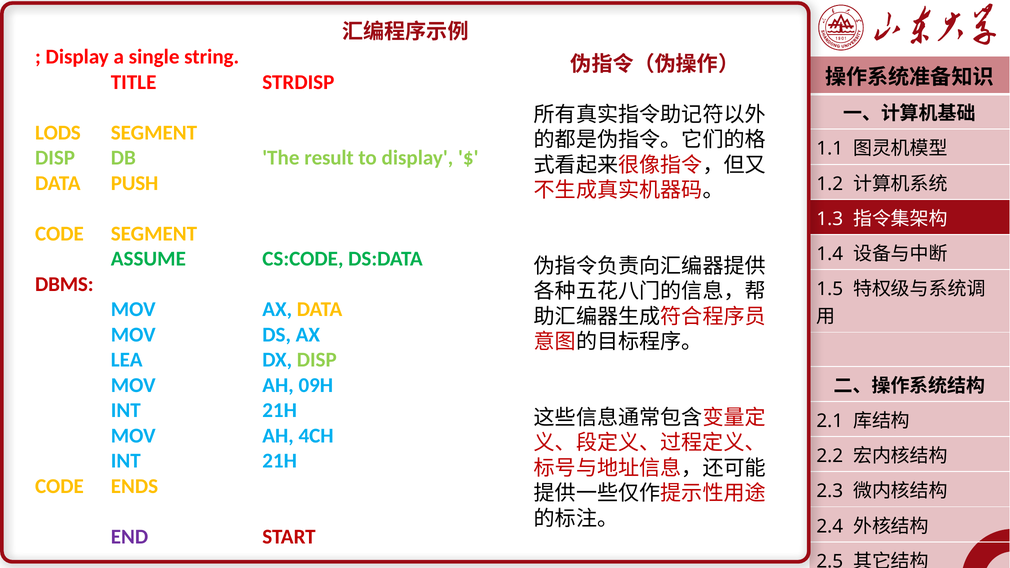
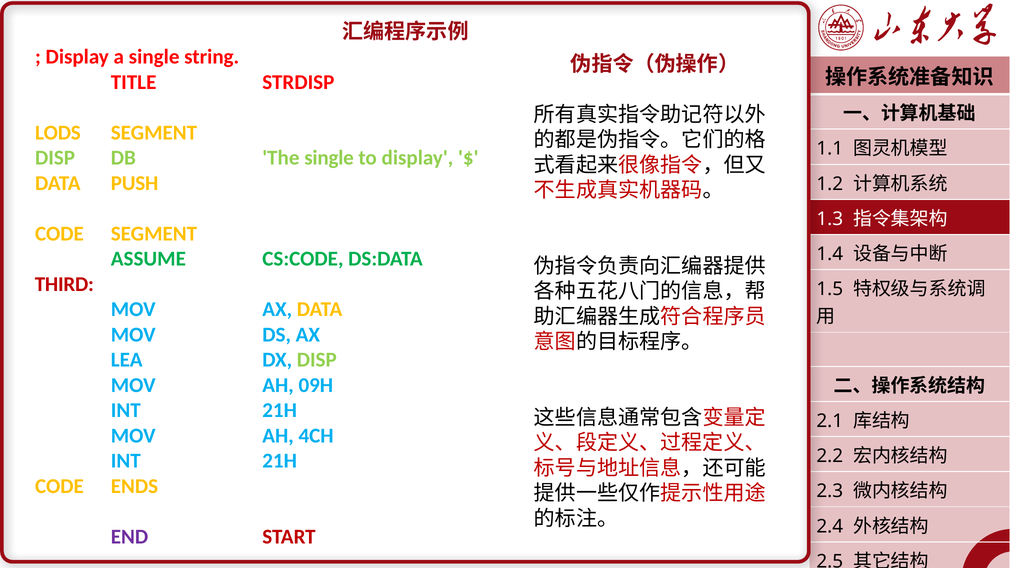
The result: result -> single (329, 158)
DBMS: DBMS -> THIRD (64, 284)
